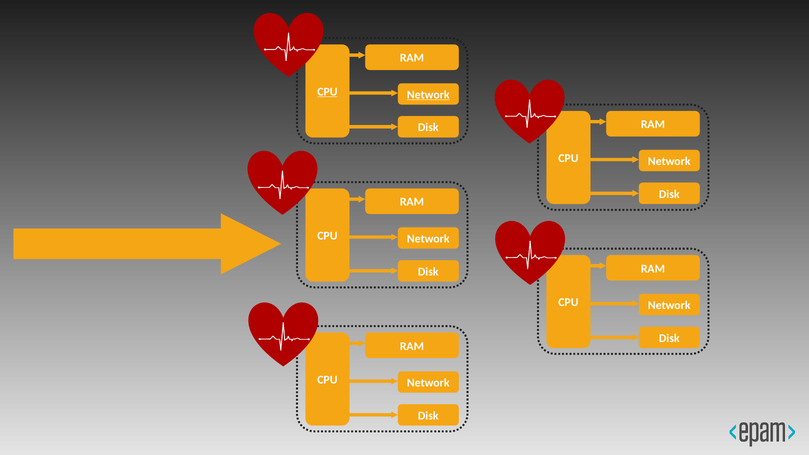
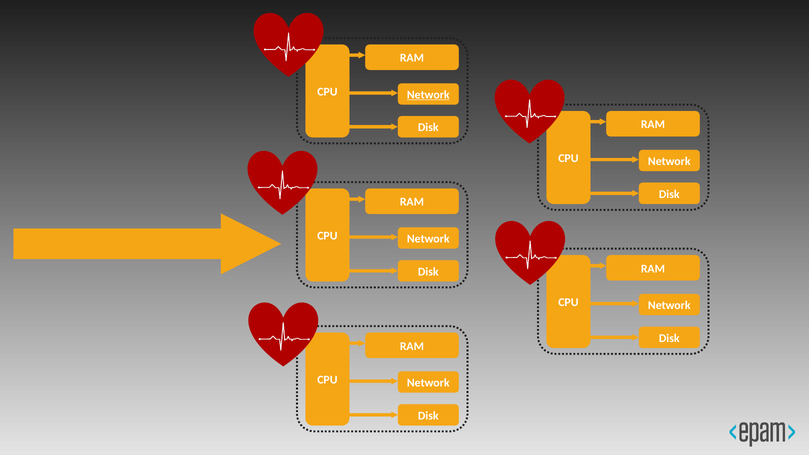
CPU underline: present -> none (327, 92)
